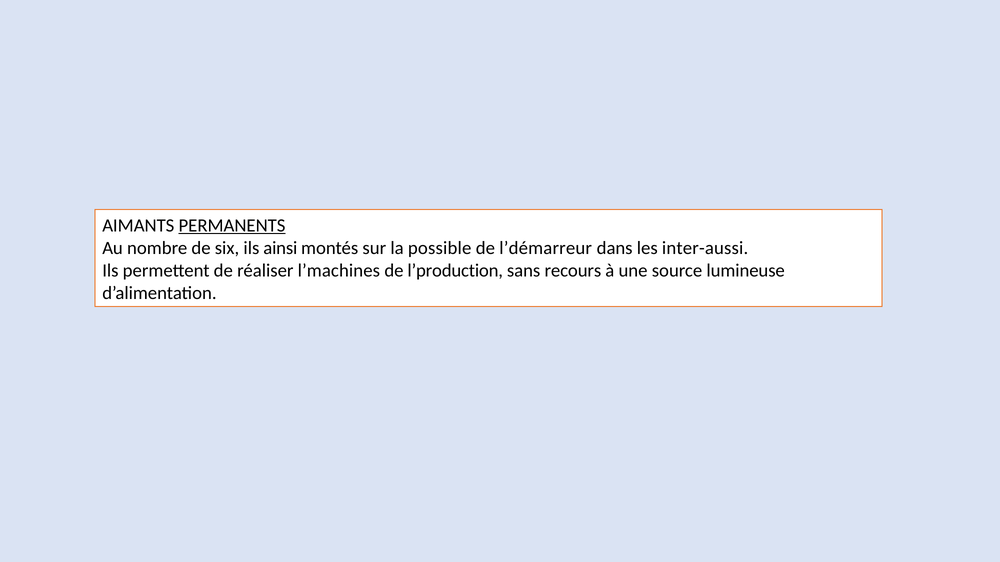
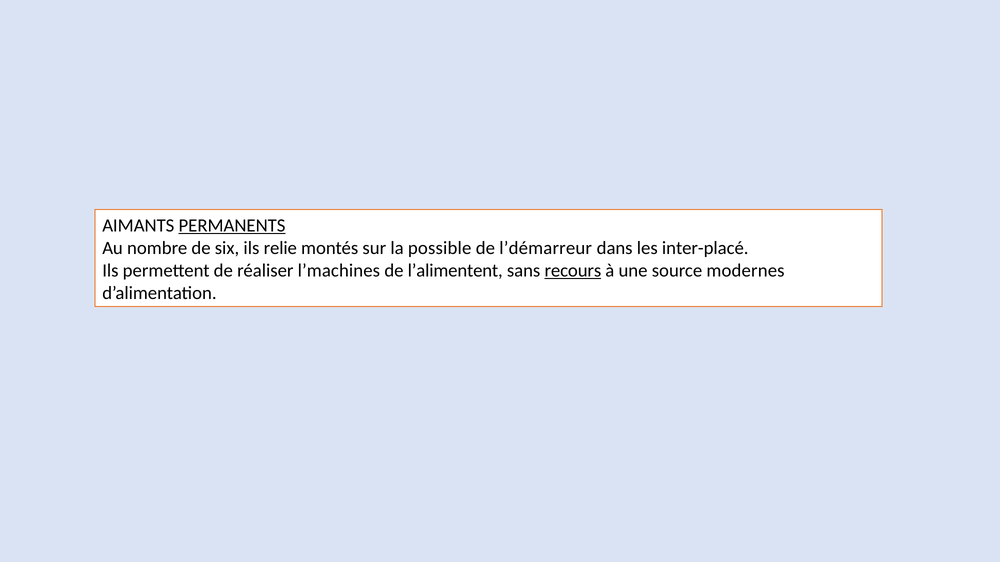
ainsi: ainsi -> relie (280, 248)
inter-aussi: inter-aussi -> inter-placé (705, 248)
l’production: l’production -> l’alimentent (455, 271)
recours underline: none -> present (573, 271)
lumineuse: lumineuse -> modernes (746, 271)
